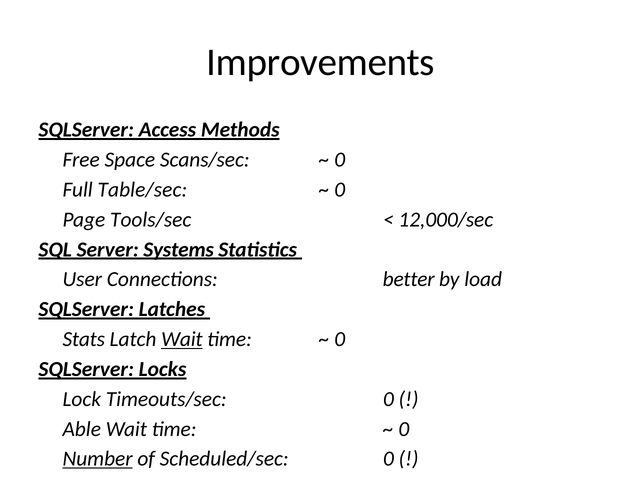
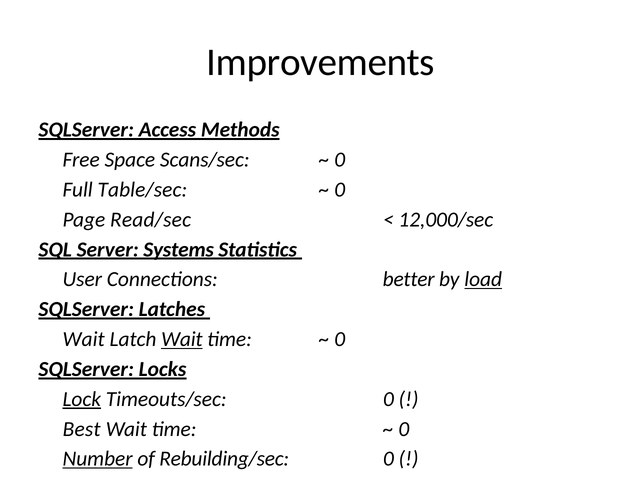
Tools/sec: Tools/sec -> Read/sec (151, 219)
load underline: none -> present (483, 279)
Stats: Stats -> Wait (84, 339)
Lock underline: none -> present (82, 399)
Able: Able -> Best (82, 429)
Scheduled/sec: Scheduled/sec -> Rebuilding/sec (224, 459)
